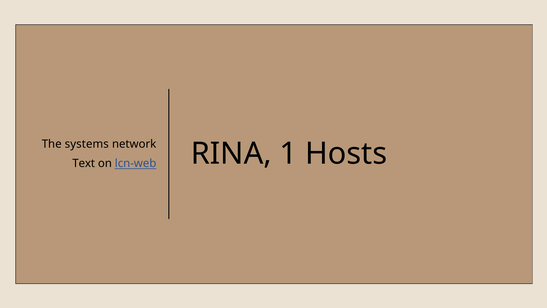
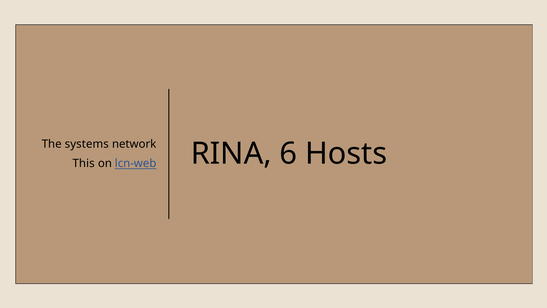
Text: Text -> This (84, 163)
1: 1 -> 6 (288, 154)
